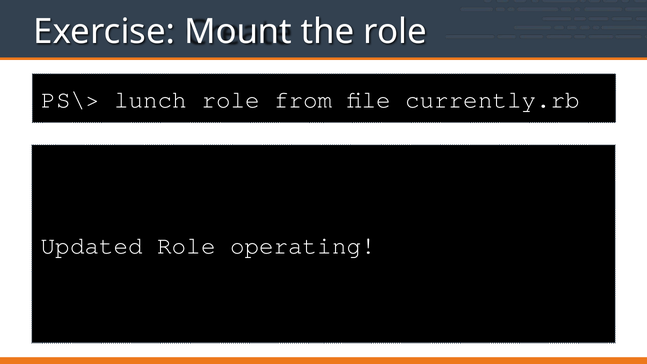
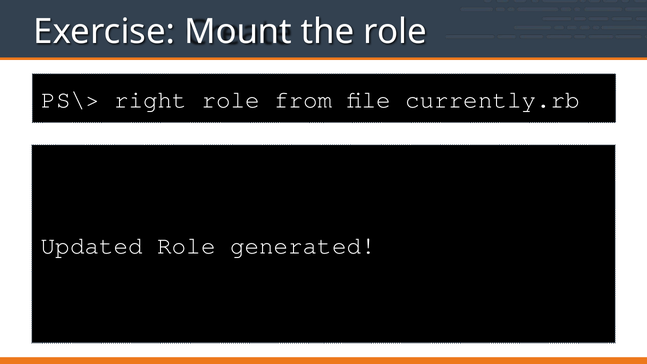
lunch: lunch -> right (151, 100)
operating: operating -> generated (303, 246)
